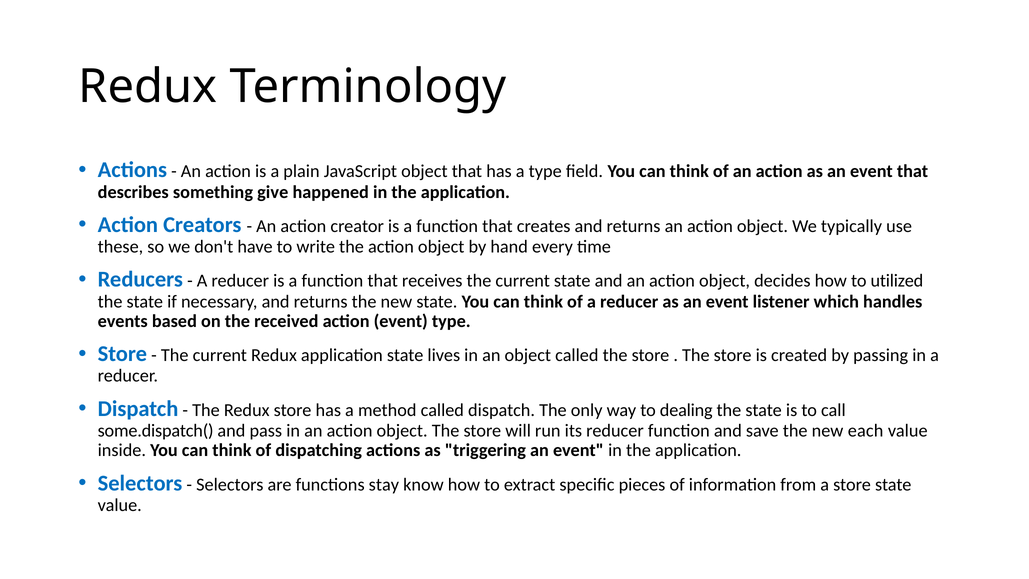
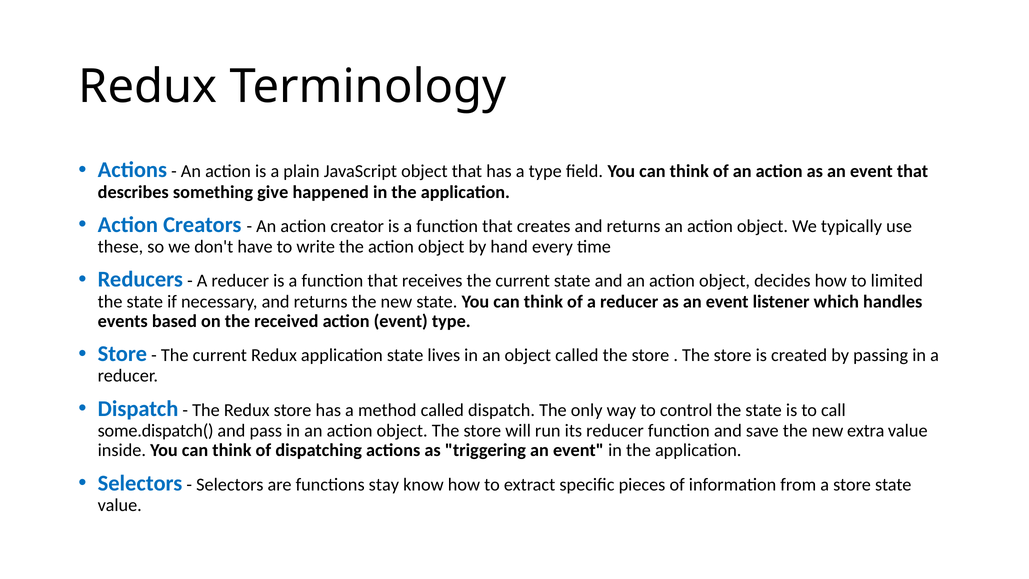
utilized: utilized -> limited (897, 281)
dealing: dealing -> control (686, 410)
each: each -> extra (866, 431)
